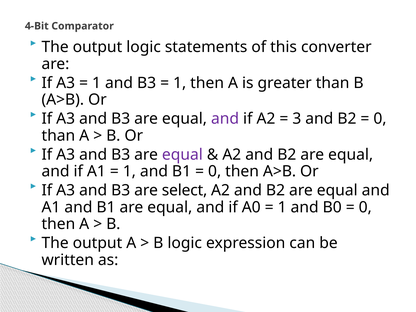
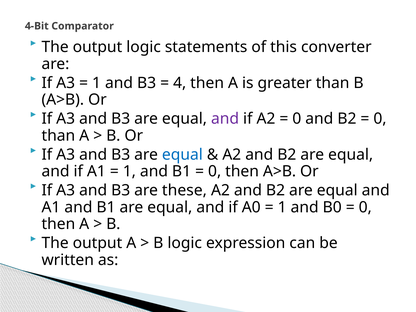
1: 1 -> 4 (180, 83)
3: 3 -> 0 (297, 119)
equal colour: purple -> blue (182, 155)
select: select -> these (184, 190)
